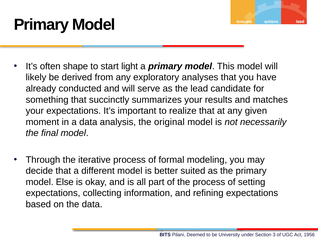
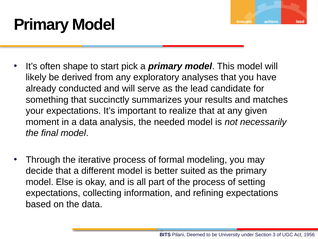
light: light -> pick (130, 66)
original: original -> needed (169, 122)
